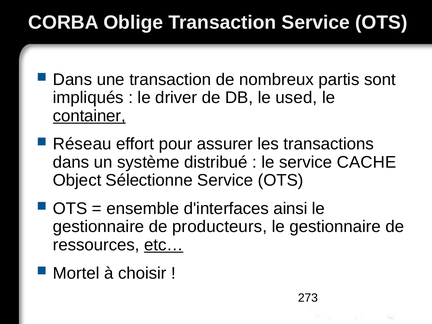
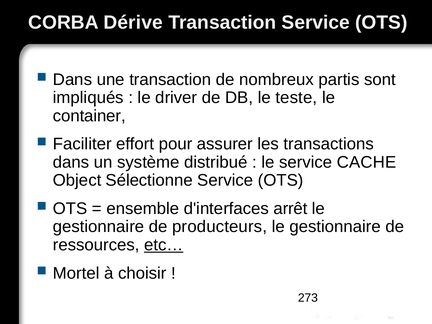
Oblige: Oblige -> Dérive (133, 22)
used: used -> teste (296, 98)
container underline: present -> none (89, 116)
Réseau: Réseau -> Faciliter (82, 144)
ainsi: ainsi -> arrêt (290, 209)
